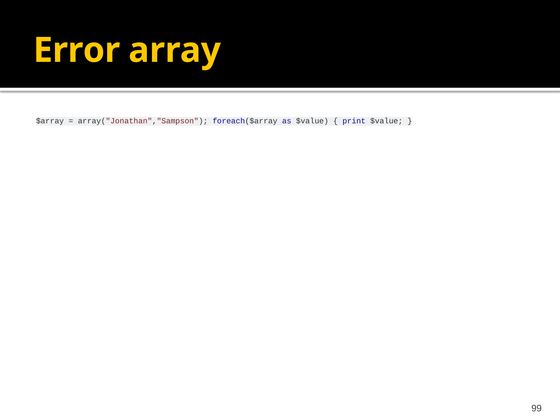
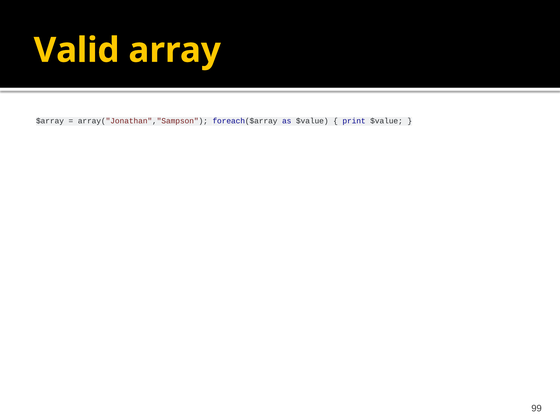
Error: Error -> Valid (77, 50)
